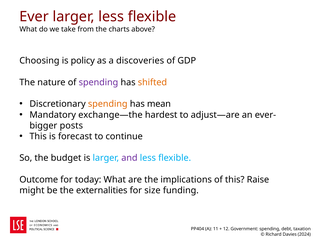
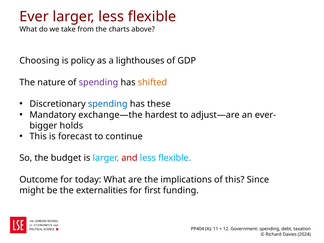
discoveries: discoveries -> lighthouses (140, 61)
spending colour: orange -> blue (108, 104)
mean: mean -> these (159, 104)
posts: posts -> holds (71, 126)
and colour: purple -> red (129, 158)
Raise: Raise -> Since (258, 180)
size: size -> first (153, 190)
